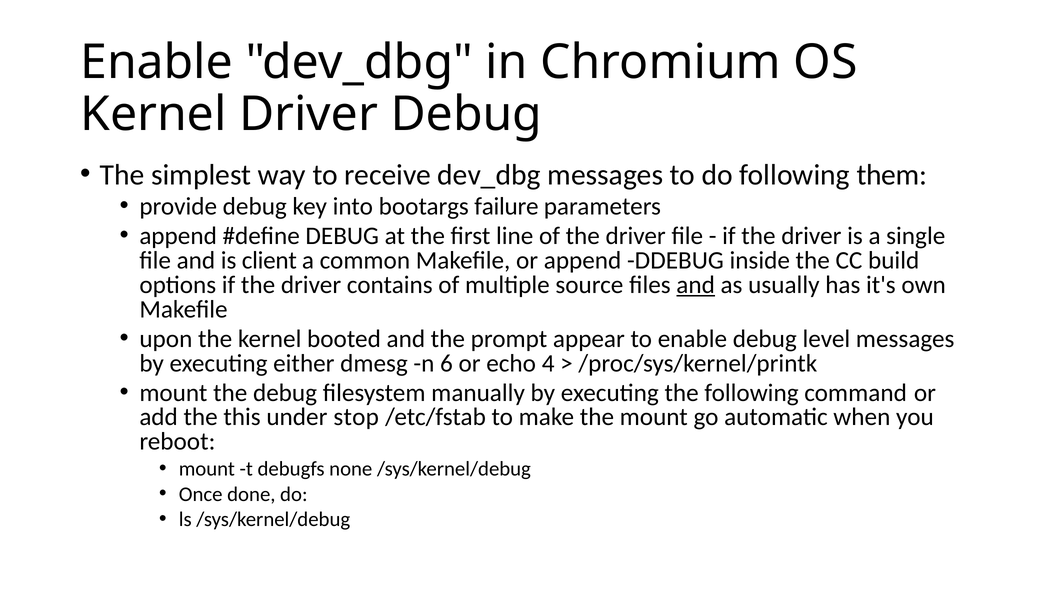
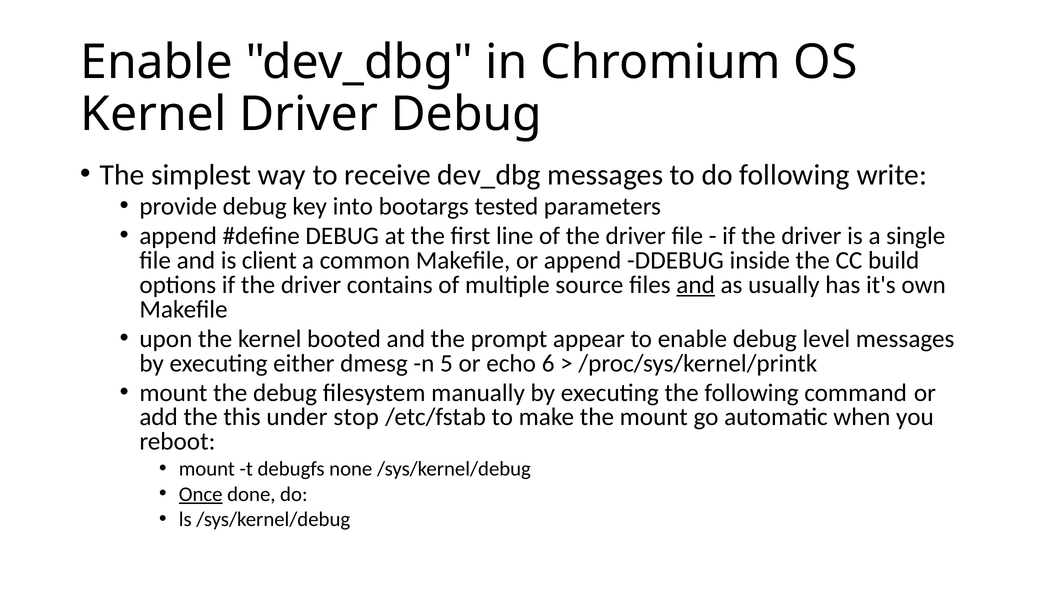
them: them -> write (892, 175)
failure: failure -> tested (506, 206)
6: 6 -> 5 (446, 363)
4: 4 -> 6 (548, 363)
Once underline: none -> present (201, 494)
